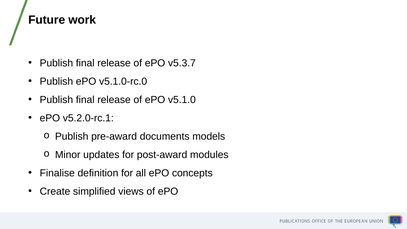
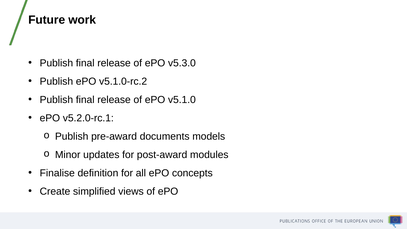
v5.3.7: v5.3.7 -> v5.3.0 (182, 63)
v5.1.0-rc.0: v5.1.0-rc.0 -> v5.1.0-rc.2 (123, 81)
